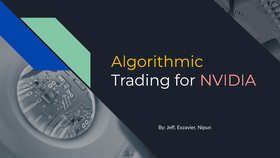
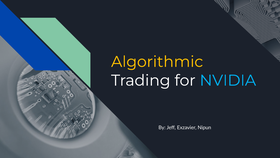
NVIDIA colour: pink -> light blue (228, 80)
